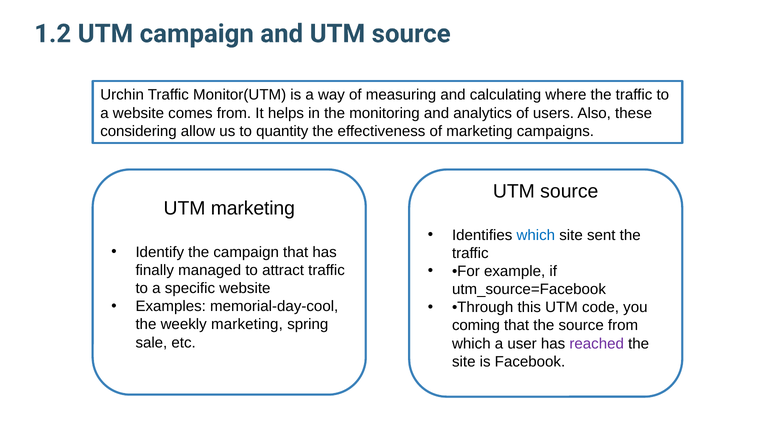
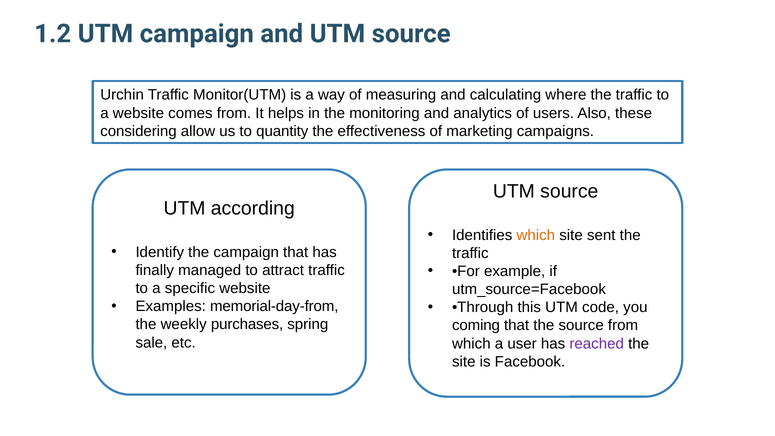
UTM marketing: marketing -> according (253, 208)
which colour: blue -> orange (536, 235)
memorial-day-cool: memorial-day-cool -> memorial-day-from (274, 306)
weekly marketing: marketing -> purchases (247, 324)
